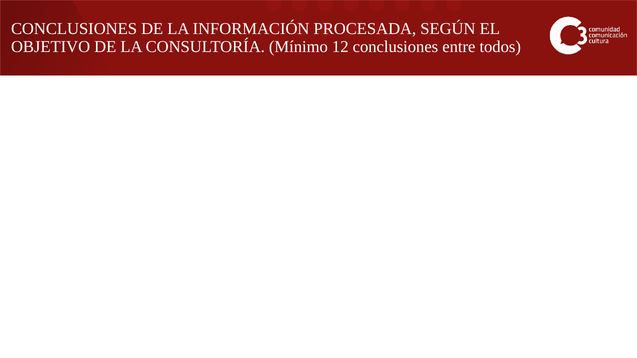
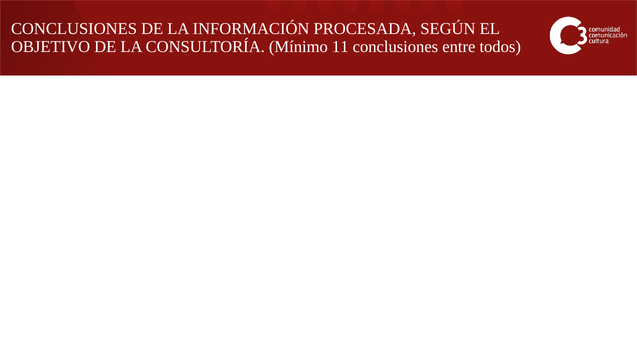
12: 12 -> 11 (340, 47)
